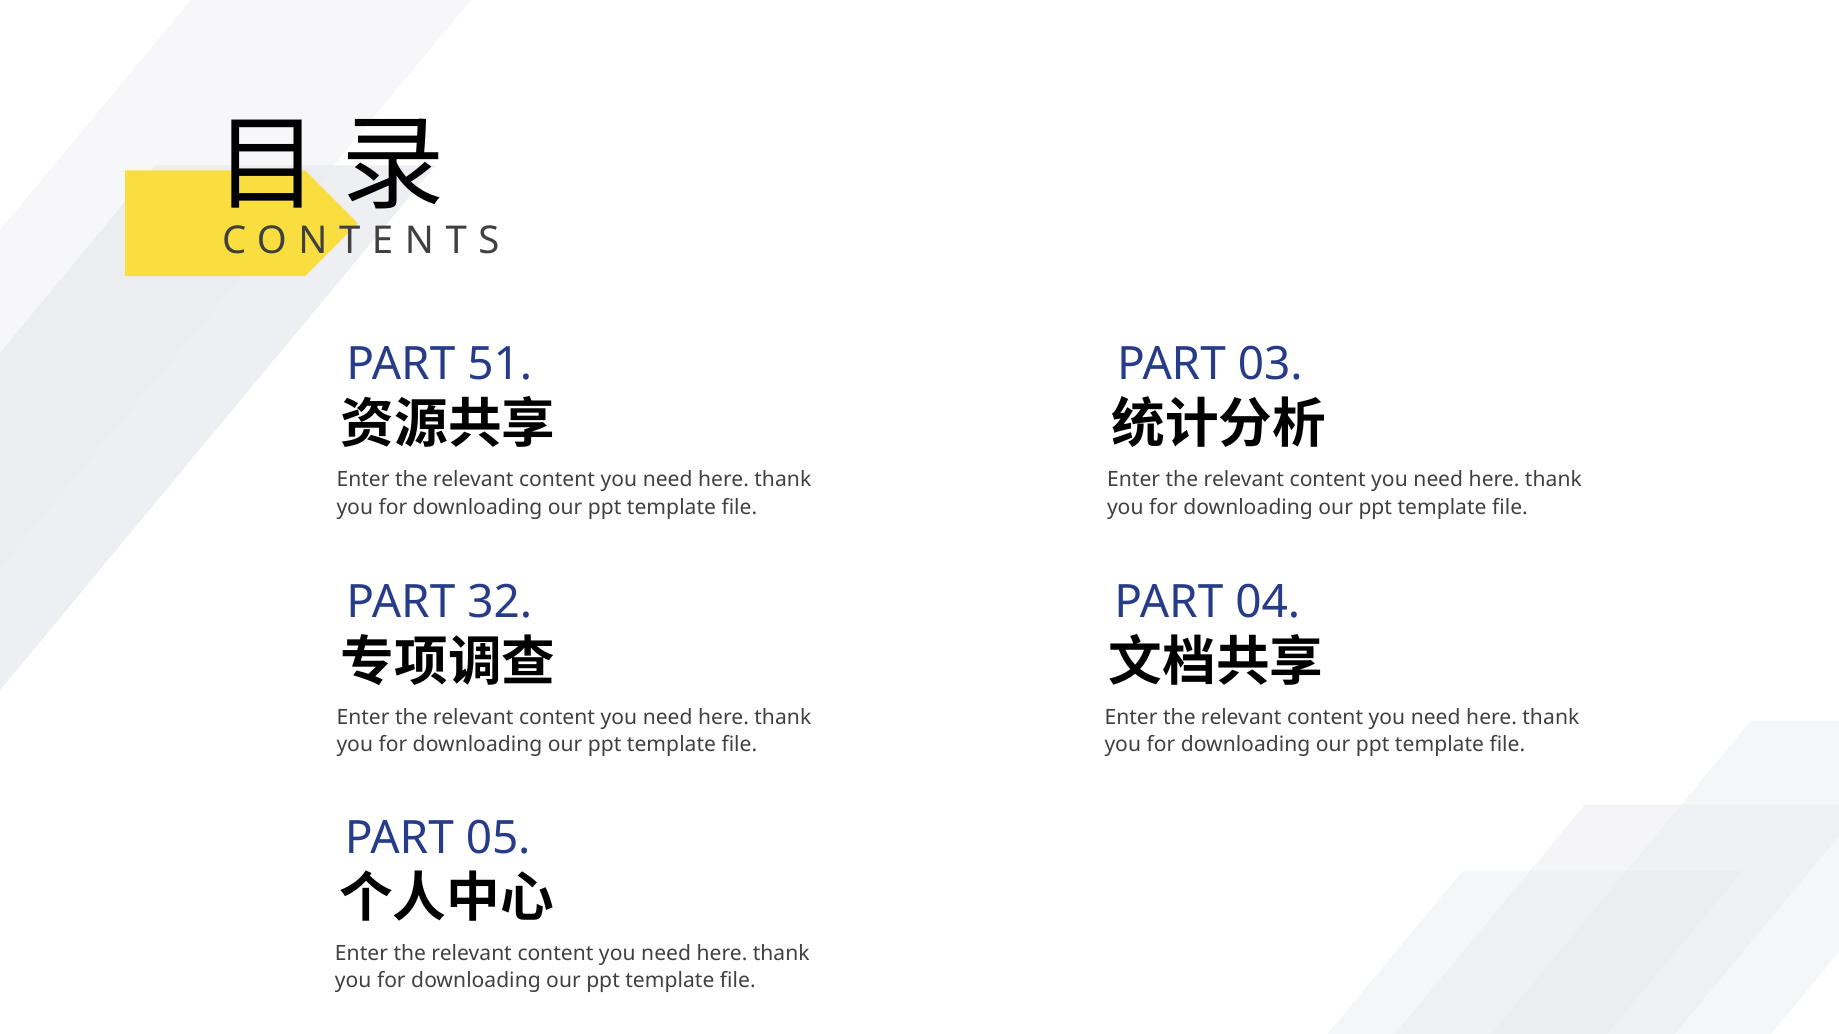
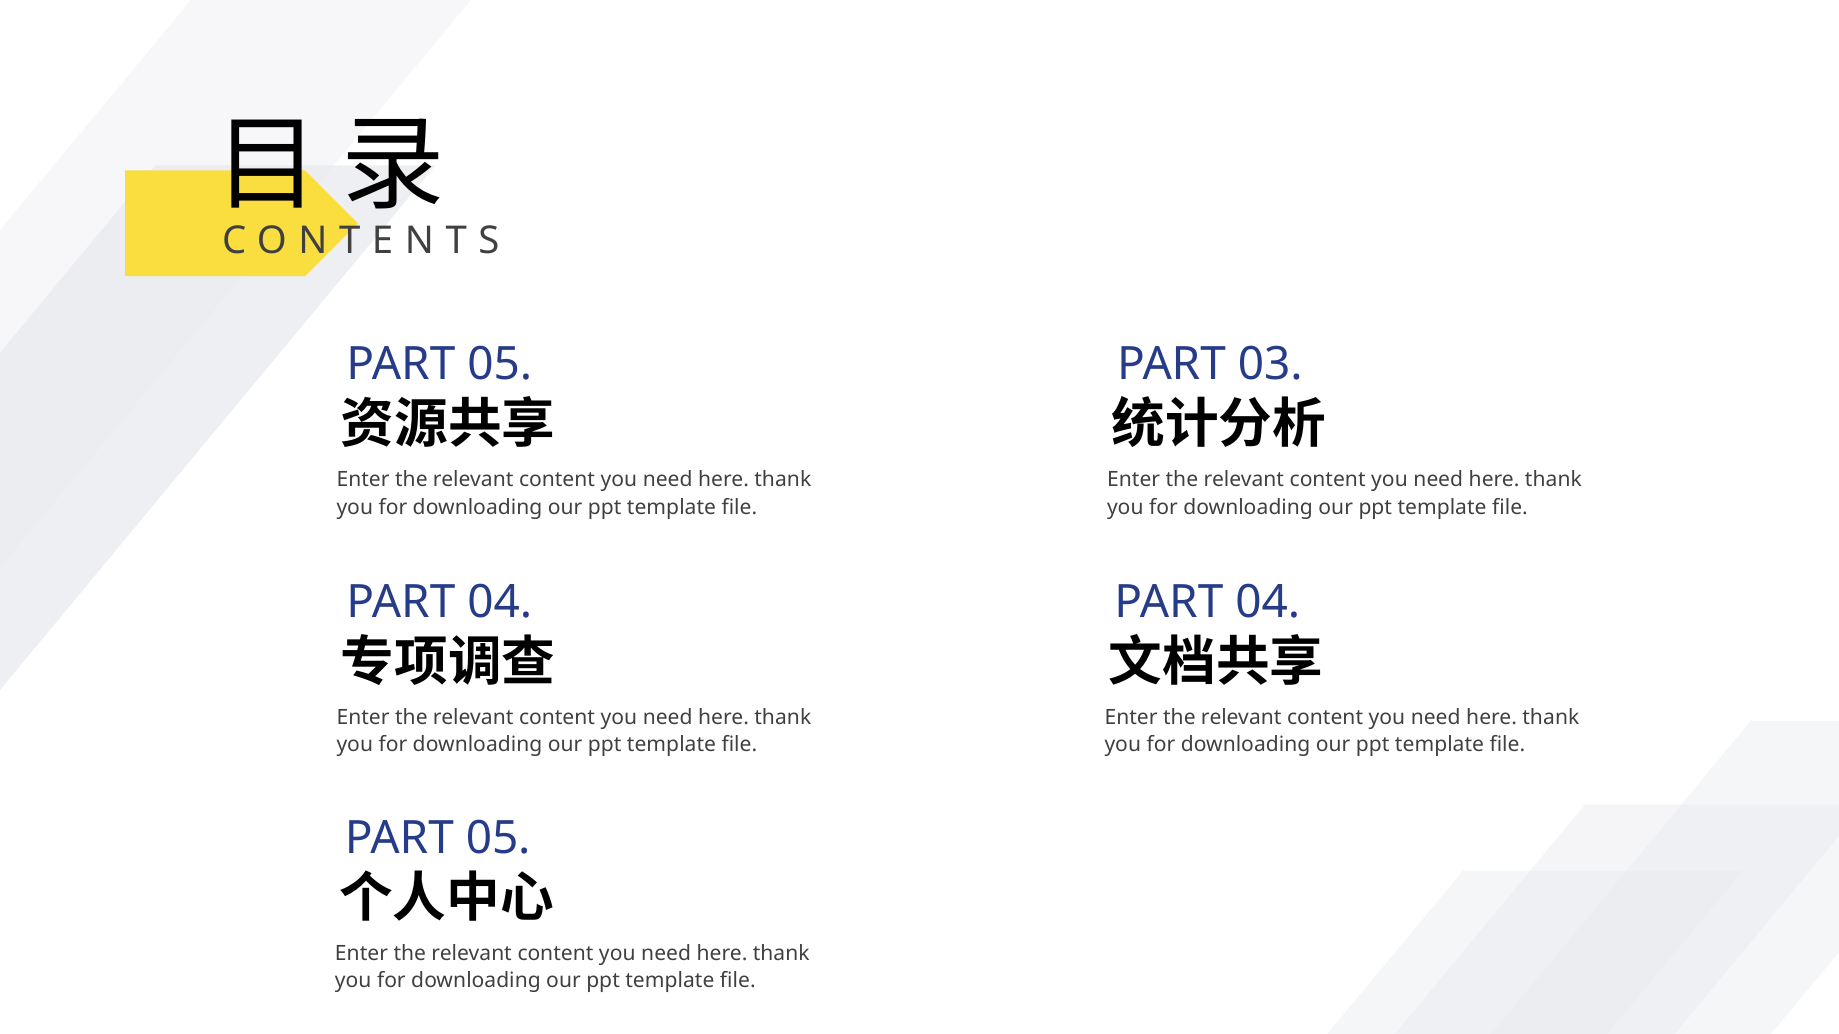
51: 51 -> 05 (500, 364)
32: 32 -> 04 (500, 602)
